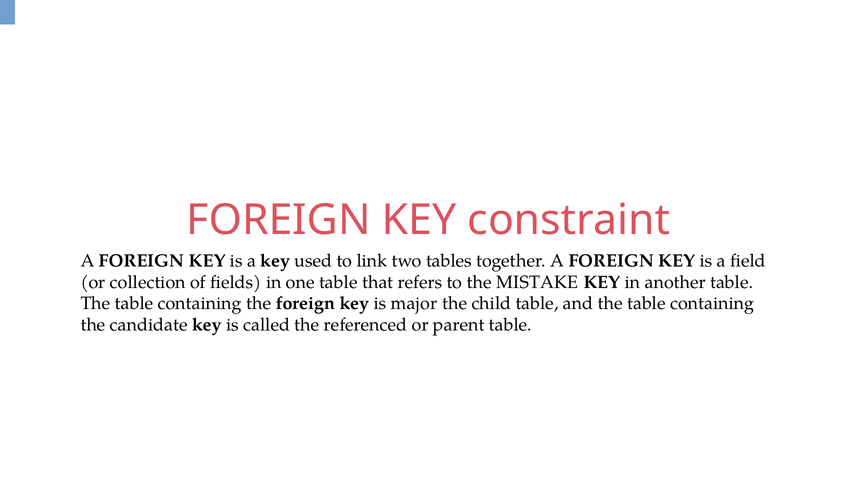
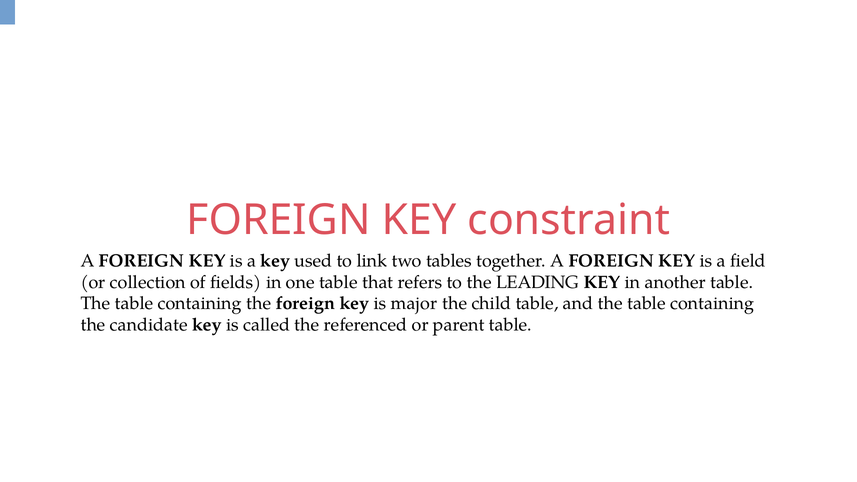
MISTAKE: MISTAKE -> LEADING (538, 282)
